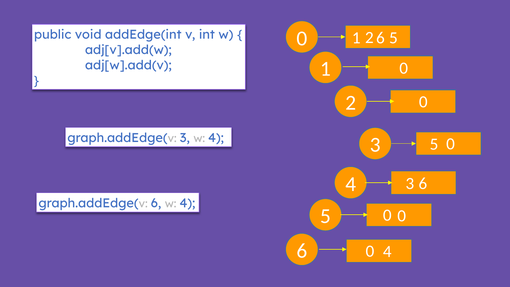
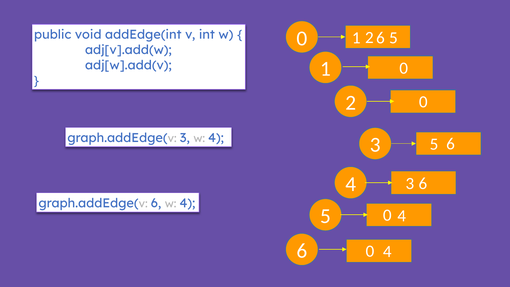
0: 0 -> 6 (450, 144)
0: 0 -> 4 (402, 216)
